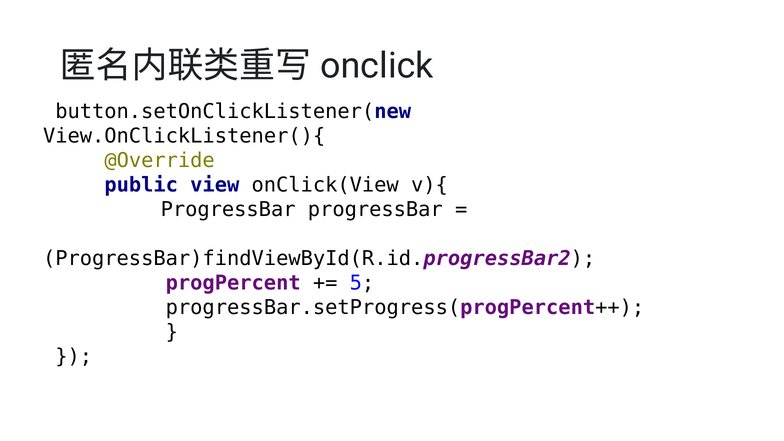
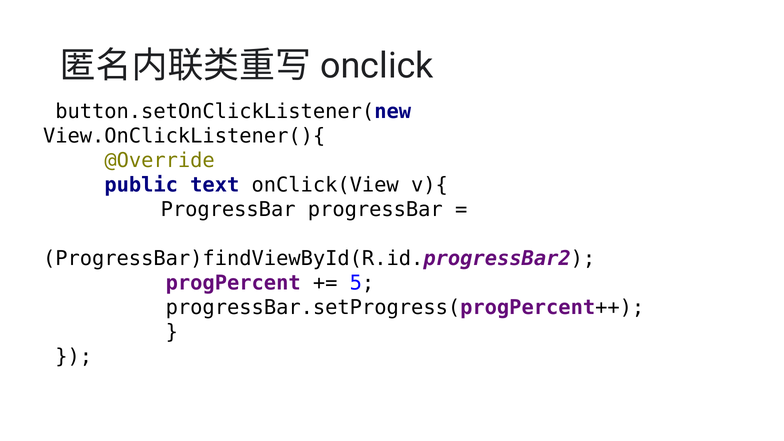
view: view -> text (215, 185)
